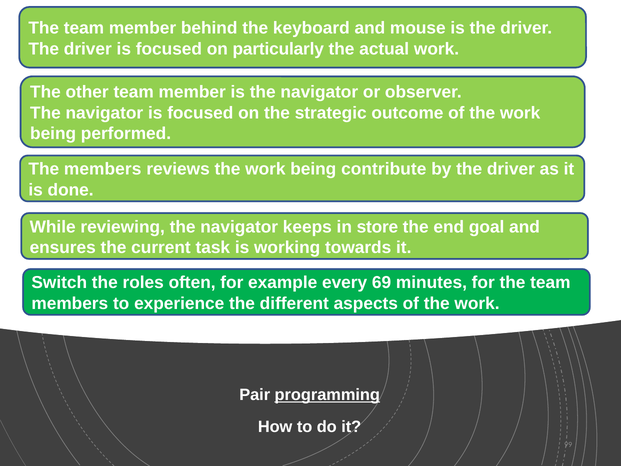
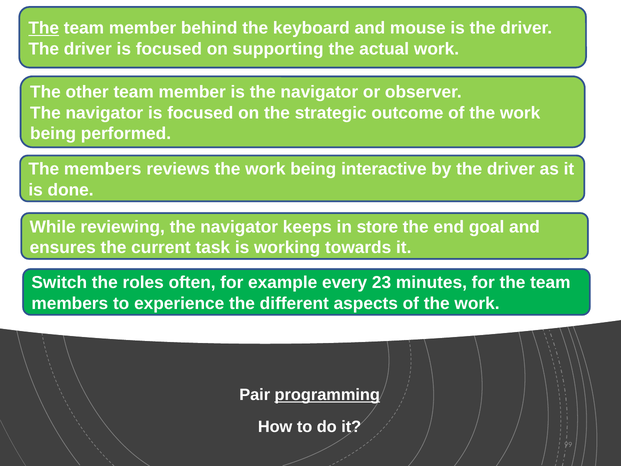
The underline: none -> present (44, 28)
particularly: particularly -> supporting (278, 49)
contribute: contribute -> interactive (384, 169)
69: 69 -> 23 (382, 283)
